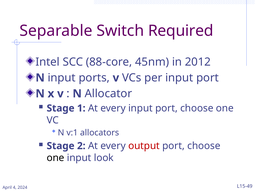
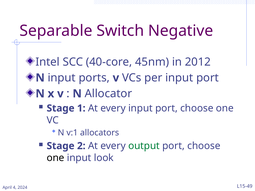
Required: Required -> Negative (181, 31)
88-core: 88-core -> 40-core (109, 62)
output colour: red -> green (144, 146)
